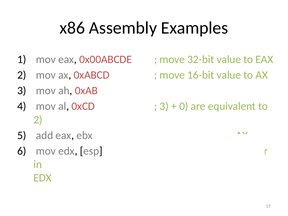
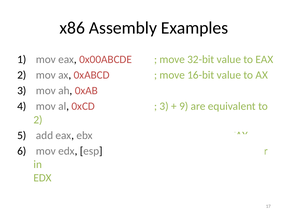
0: 0 -> 9 (184, 106)
